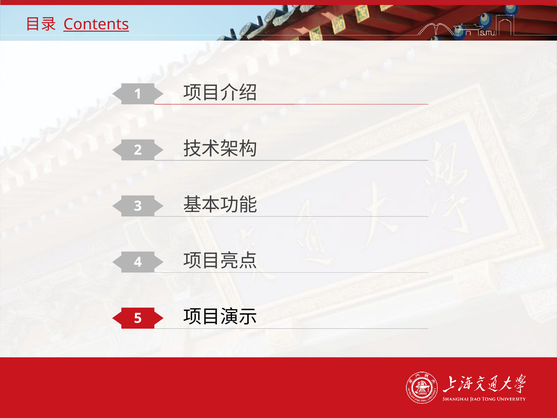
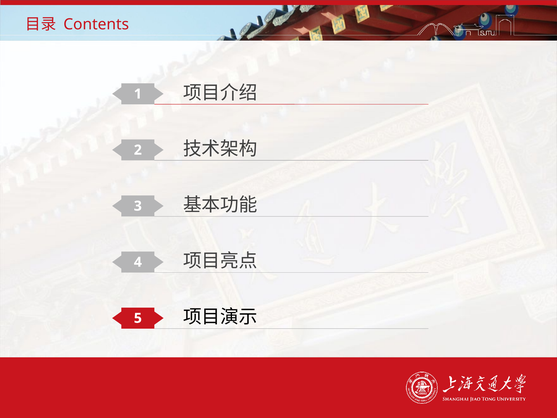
Contents underline: present -> none (96, 24)
